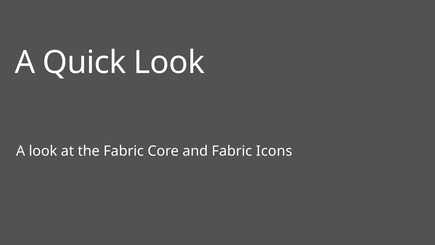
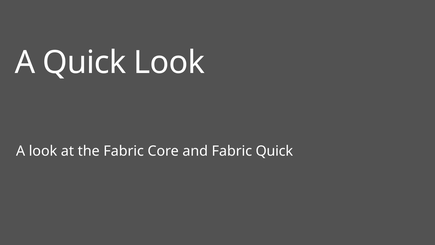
Fabric Icons: Icons -> Quick (274, 151)
